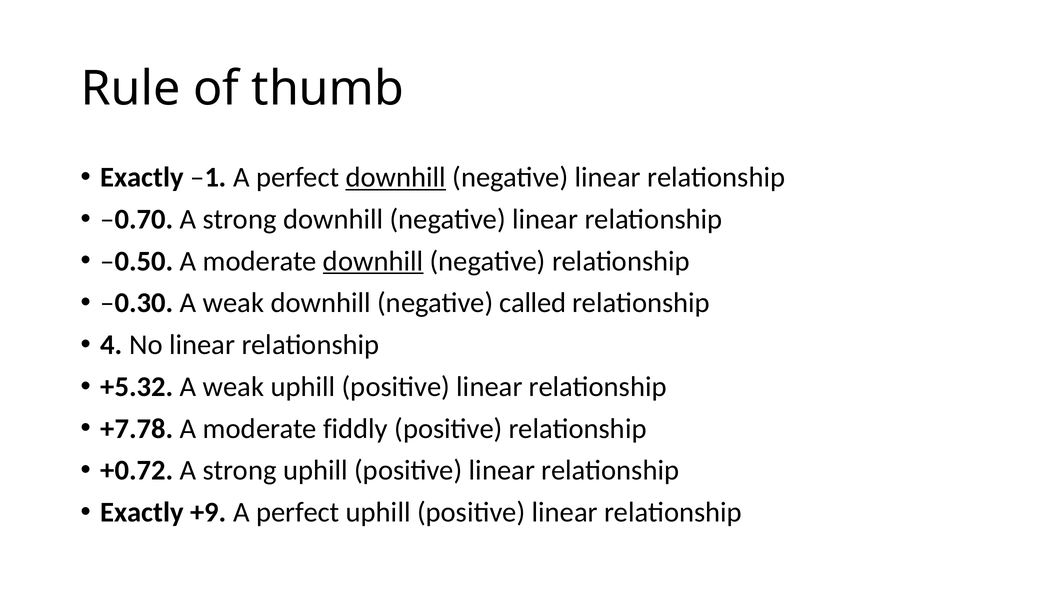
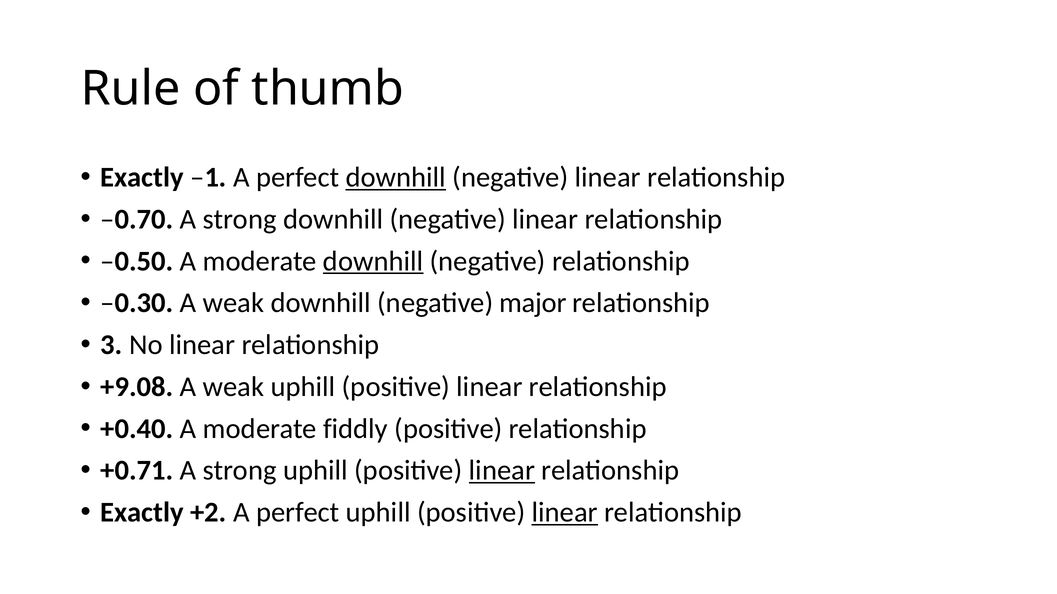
called: called -> major (533, 303)
4: 4 -> 3 (111, 345)
+5.32: +5.32 -> +9.08 (137, 387)
+7.78: +7.78 -> +0.40 (137, 429)
+0.72: +0.72 -> +0.71 (137, 471)
linear underline: none -> present (502, 471)
+9: +9 -> +2 (208, 513)
linear underline: none -> present (565, 513)
